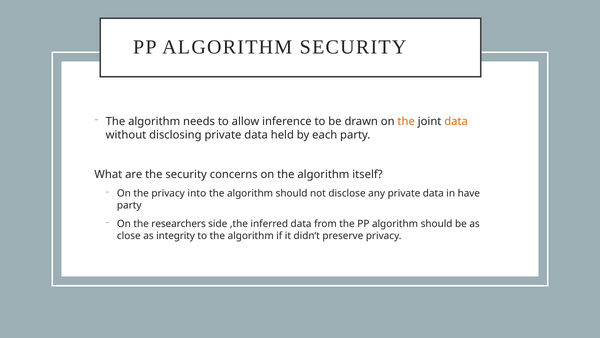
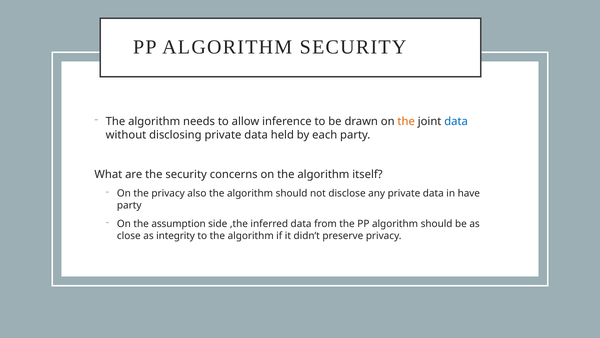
data colour: orange -> blue (456, 121)
into: into -> also (197, 193)
researchers: researchers -> assumption (179, 224)
